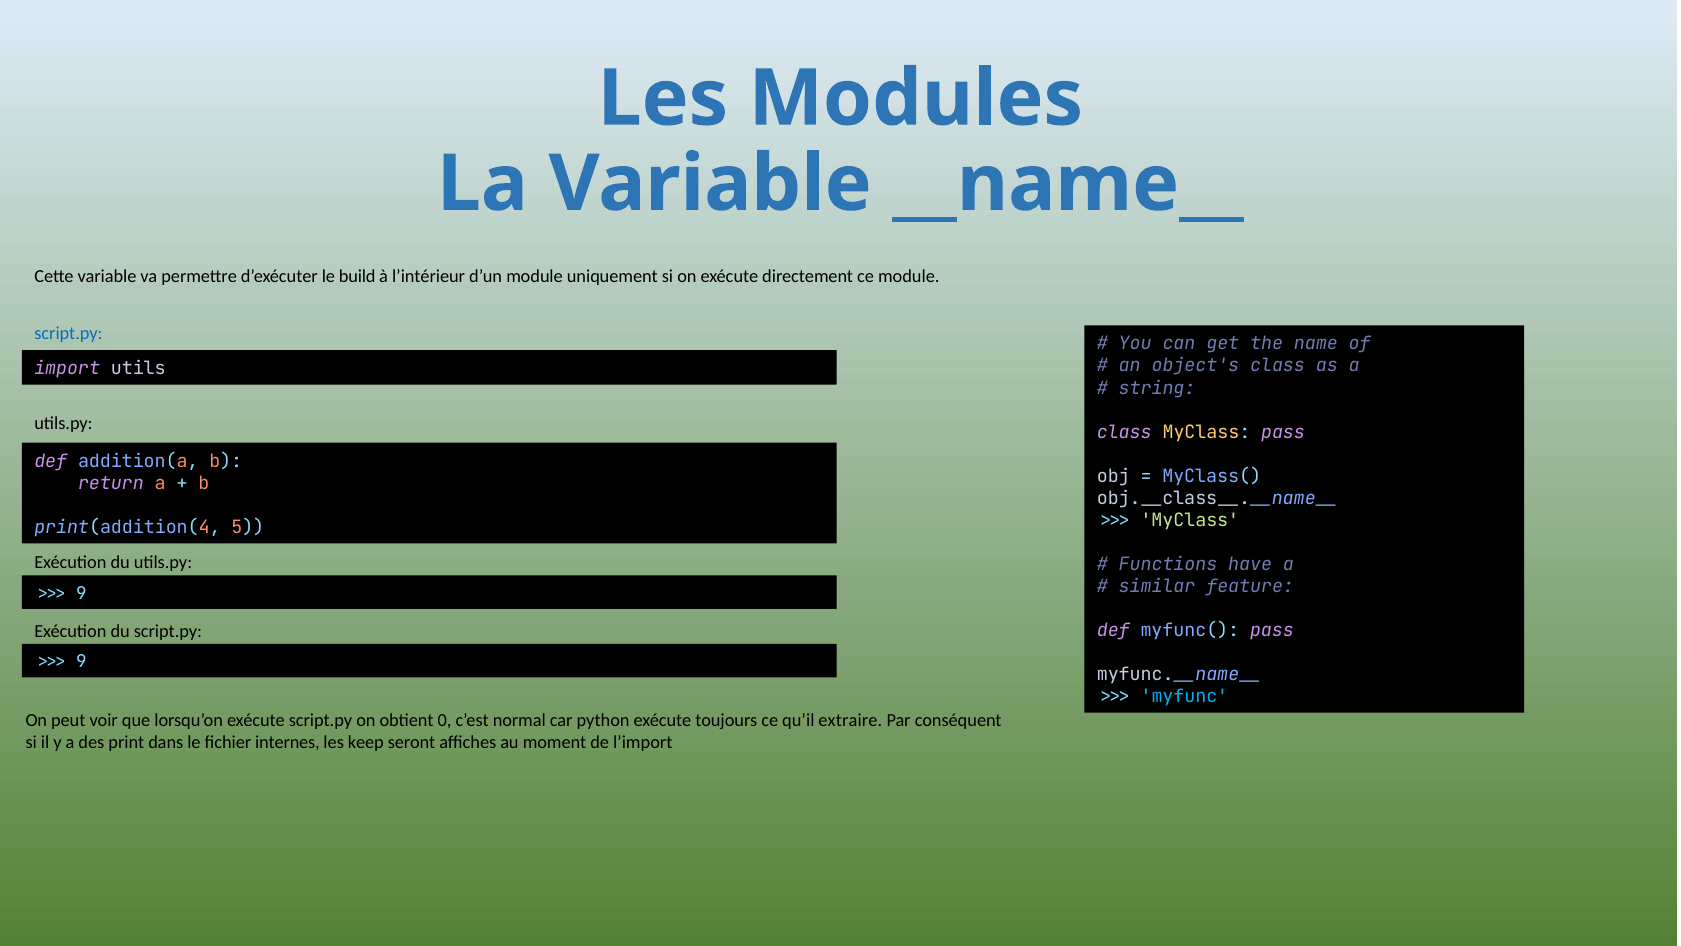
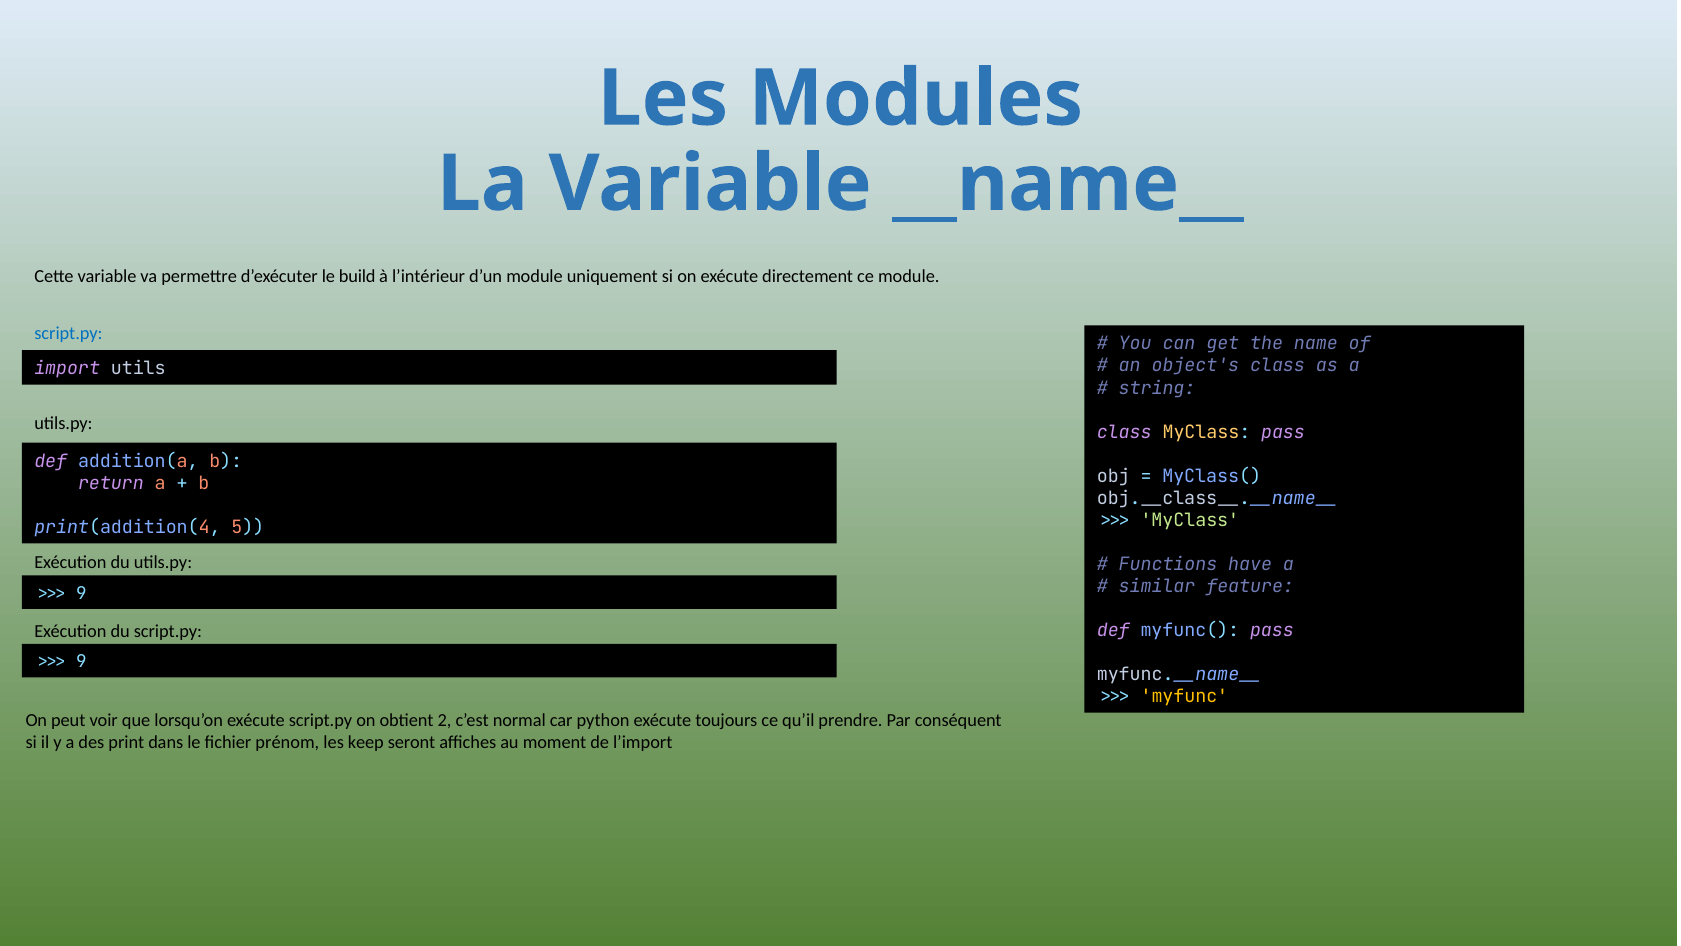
myfunc colour: light blue -> yellow (1184, 696)
0: 0 -> 2 (445, 720)
extraire: extraire -> prendre (850, 720)
internes: internes -> prénom (287, 742)
